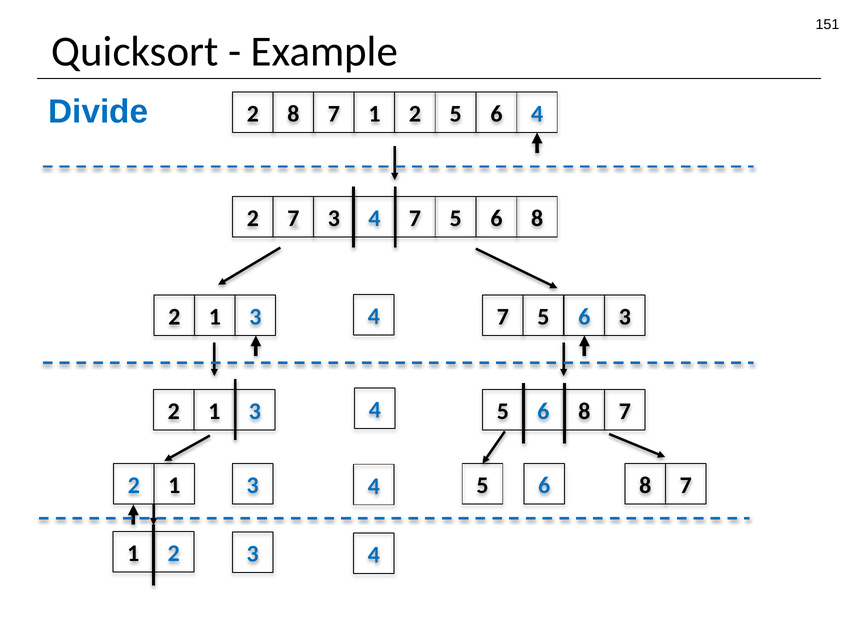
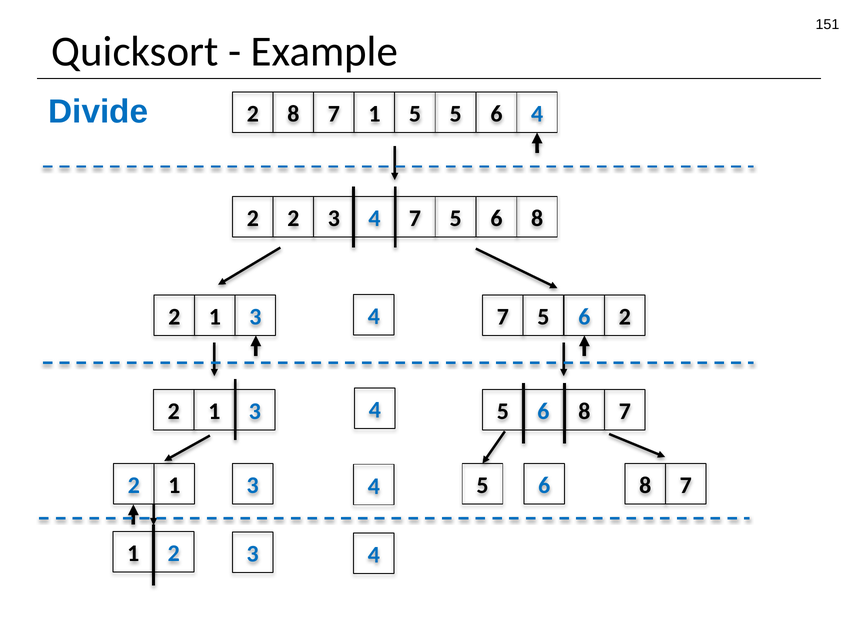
7 1 2: 2 -> 5 (415, 114)
2 7: 7 -> 2 (293, 218)
6 3: 3 -> 2 (625, 317)
